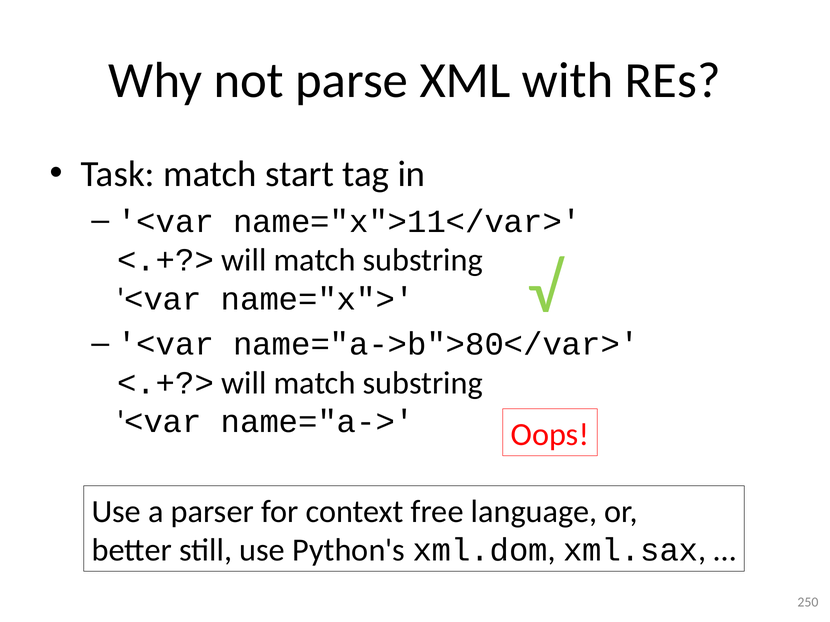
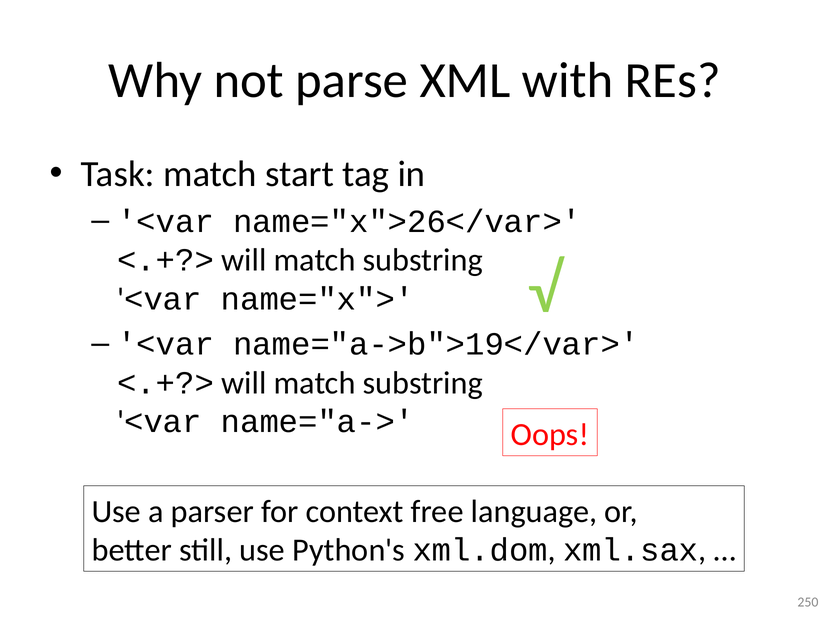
name="x">11</var>: name="x">11</var> -> name="x">26</var> (407, 222)
name="a->b">80</var>: name="a->b">80</var> -> name="a->b">19</var> (436, 345)
